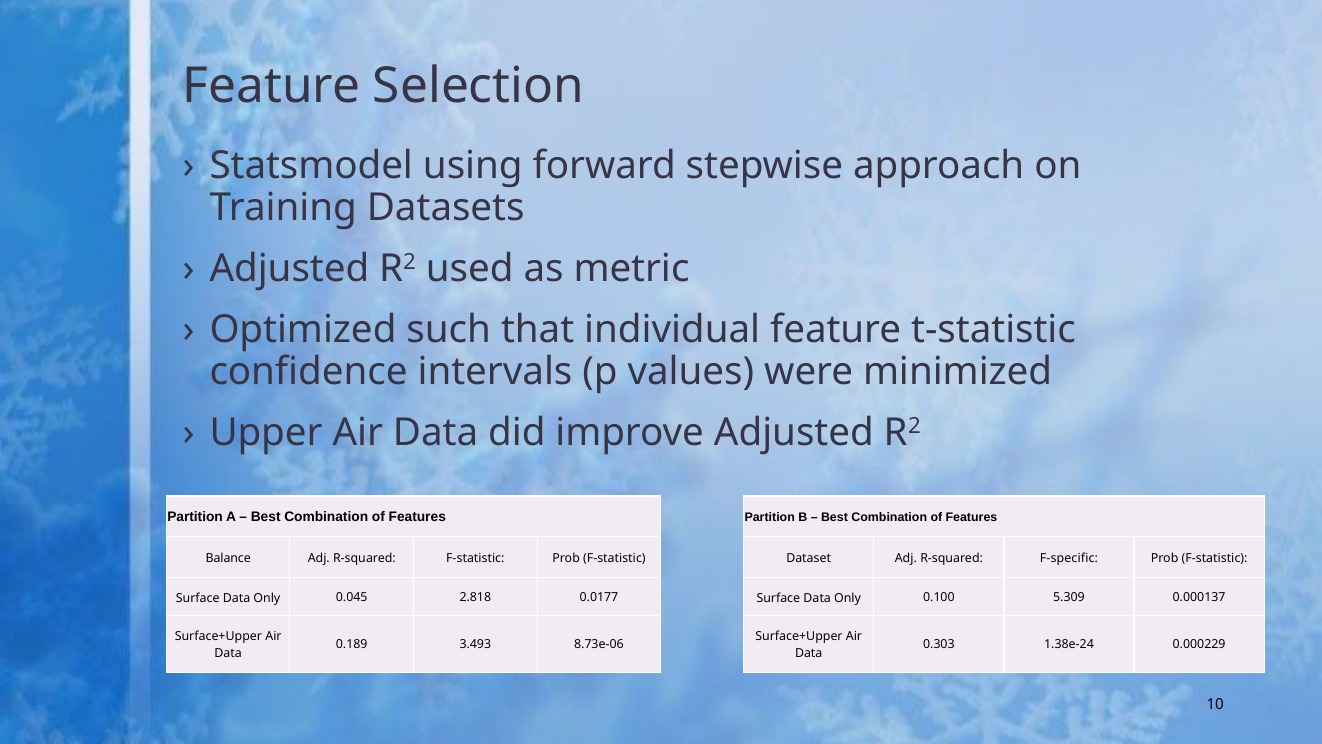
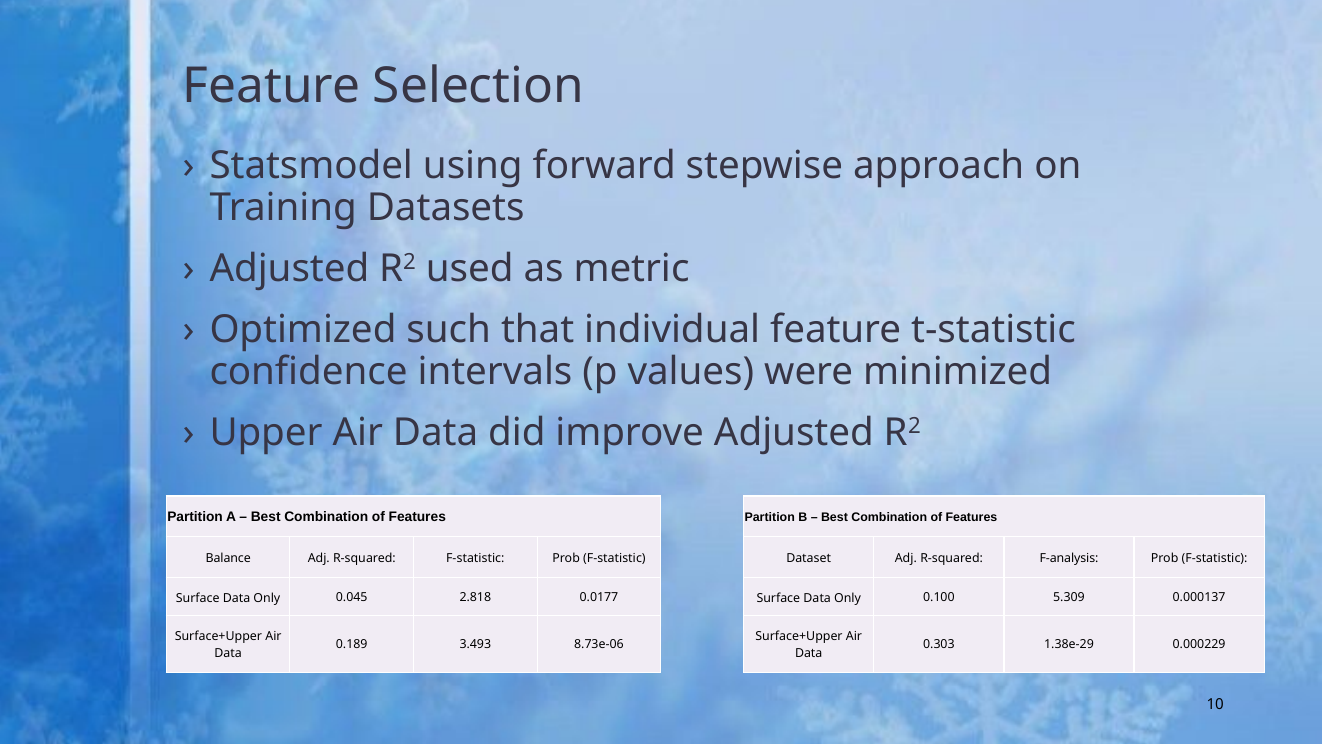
F-specific: F-specific -> F-analysis (1069, 558)
1.38e-24: 1.38e-24 -> 1.38e-29 (1069, 644)
